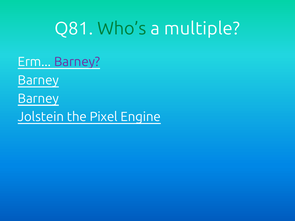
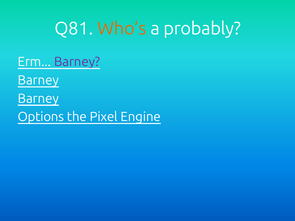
Who’s colour: green -> orange (122, 29)
multiple: multiple -> probably (202, 29)
Jolstein: Jolstein -> Options (41, 117)
